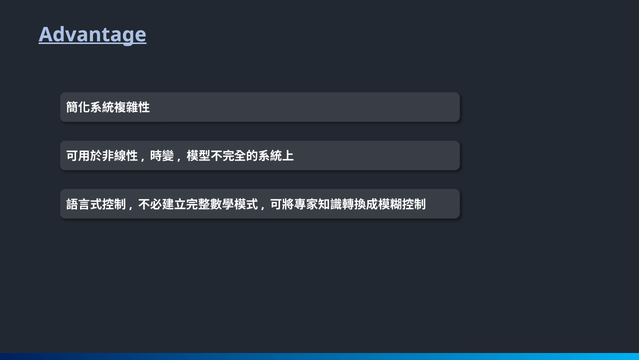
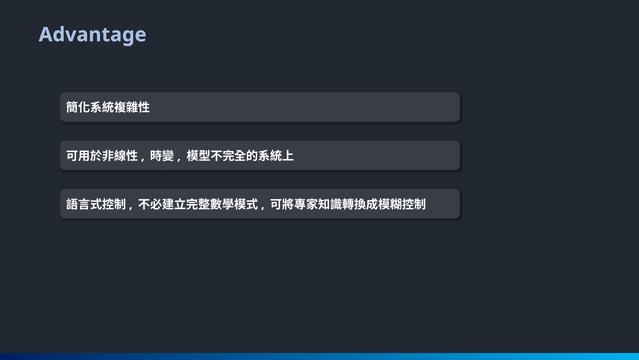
Advantage underline: present -> none (93, 35)
